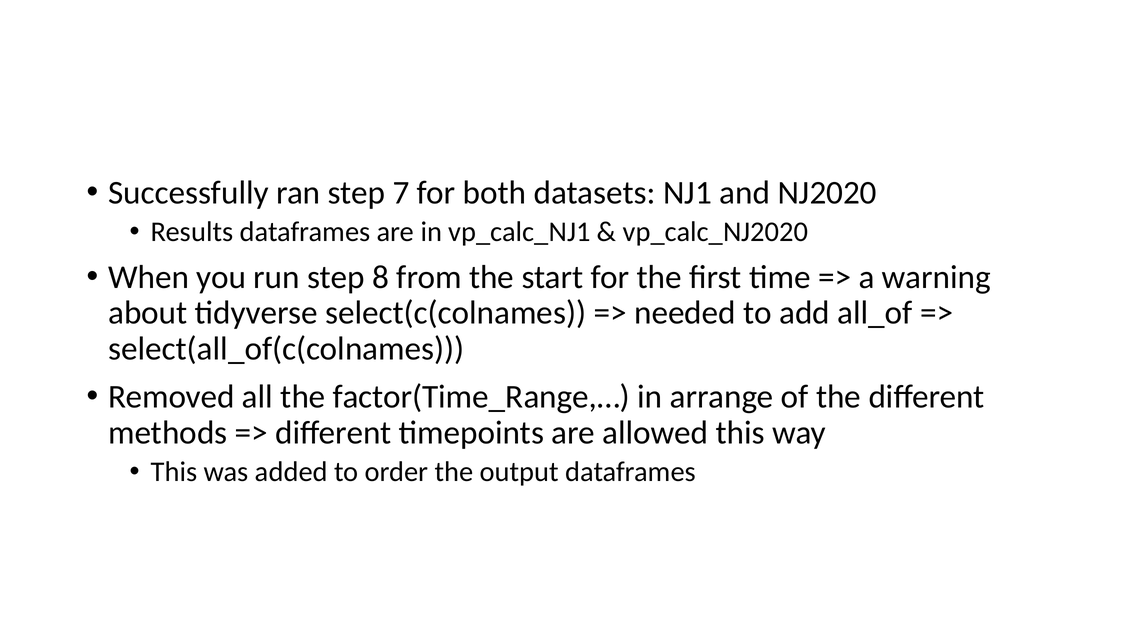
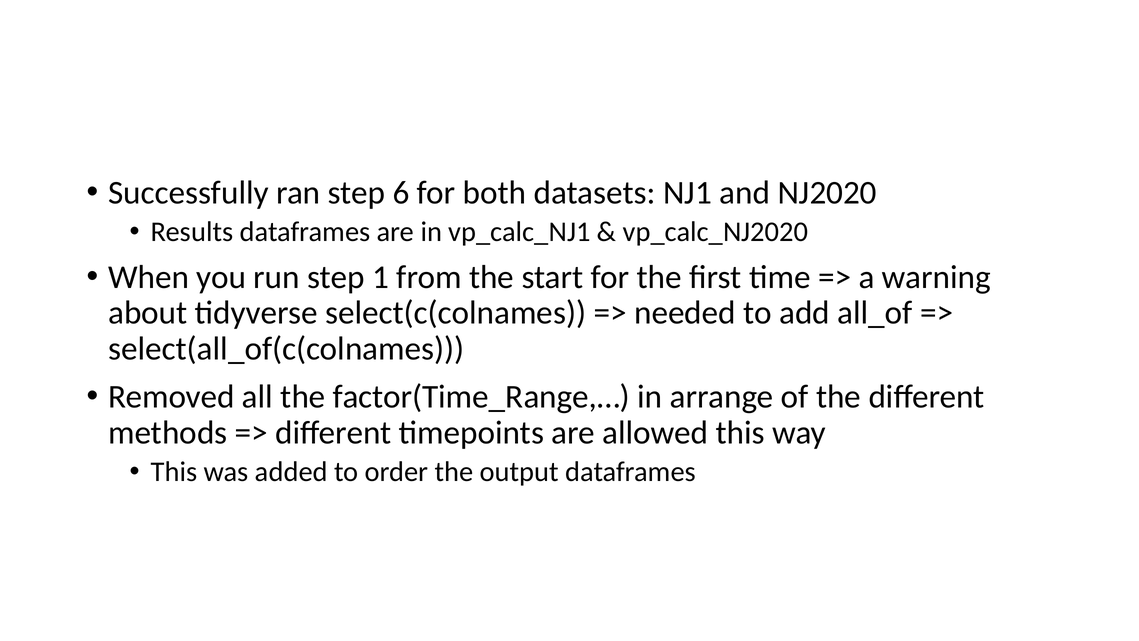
7: 7 -> 6 (401, 193)
8: 8 -> 1 (381, 277)
